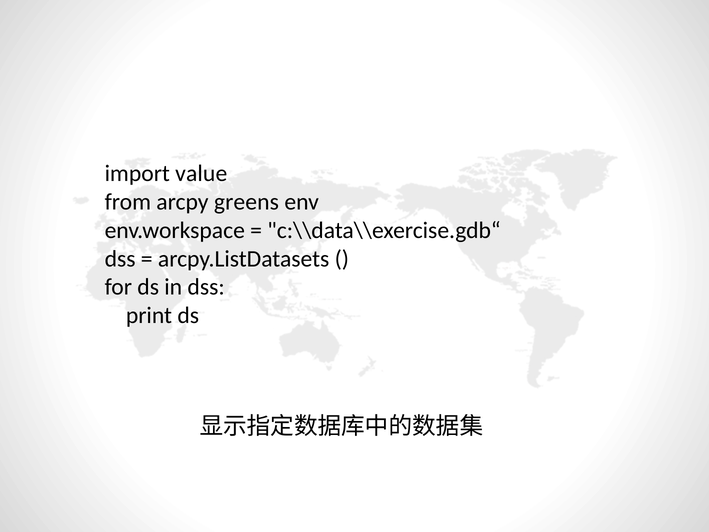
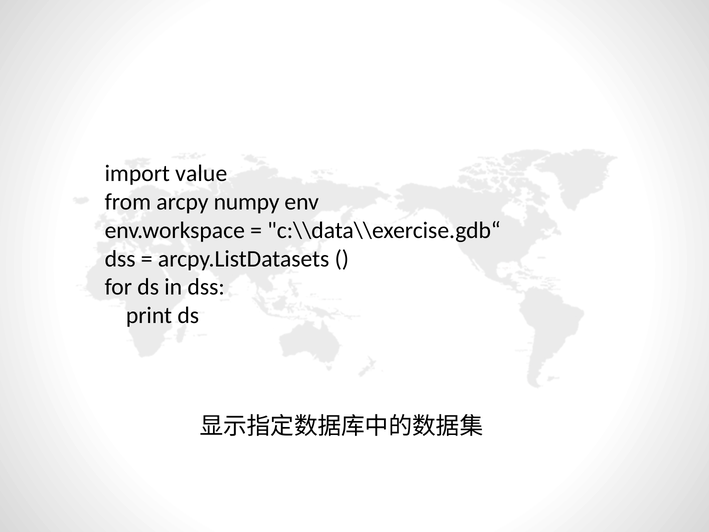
greens: greens -> numpy (247, 202)
